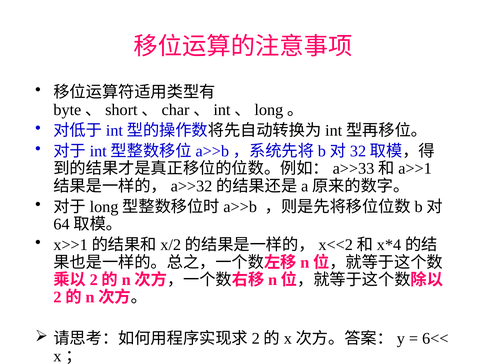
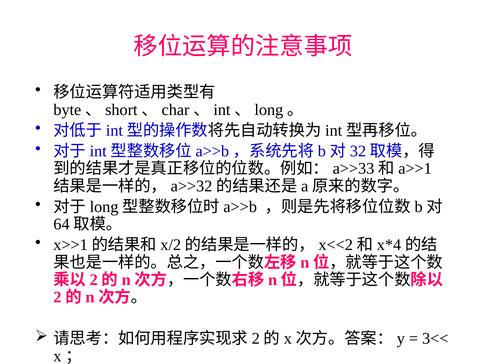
6<<: 6<< -> 3<< (435, 339)
